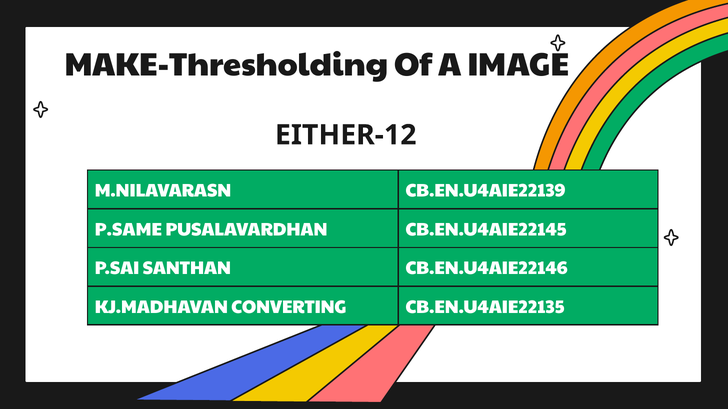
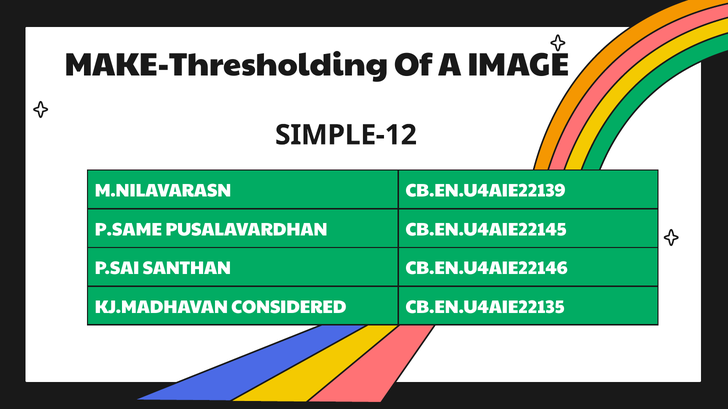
EITHER-12: EITHER-12 -> SIMPLE-12 (346, 135)
CONVERTING: CONVERTING -> CONSIDERED (289, 307)
